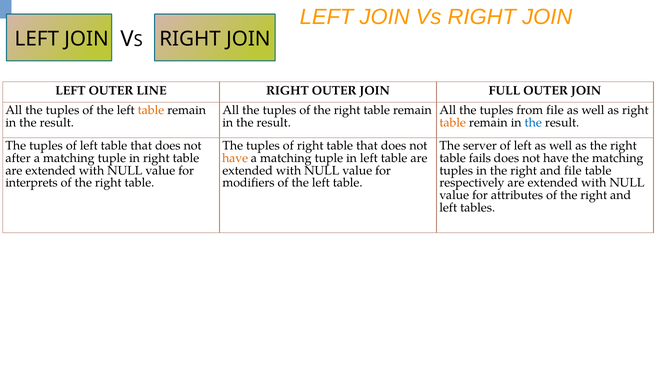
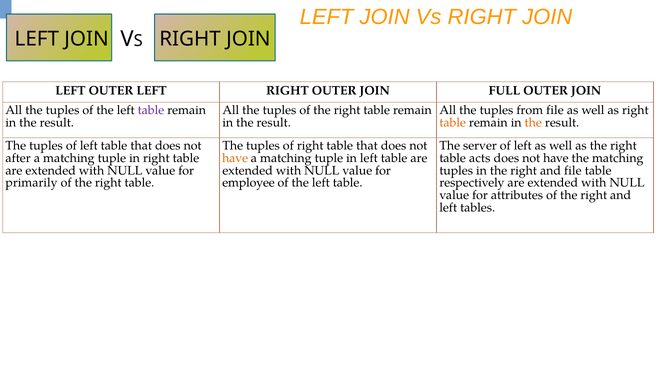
OUTER LINE: LINE -> LEFT (152, 91)
table colour: orange -> purple (151, 110)
the colour: blue -> orange (533, 123)
fails: fails -> acts (480, 158)
interprets: interprets -> primarily (31, 183)
modifiers: modifiers -> employee (249, 183)
